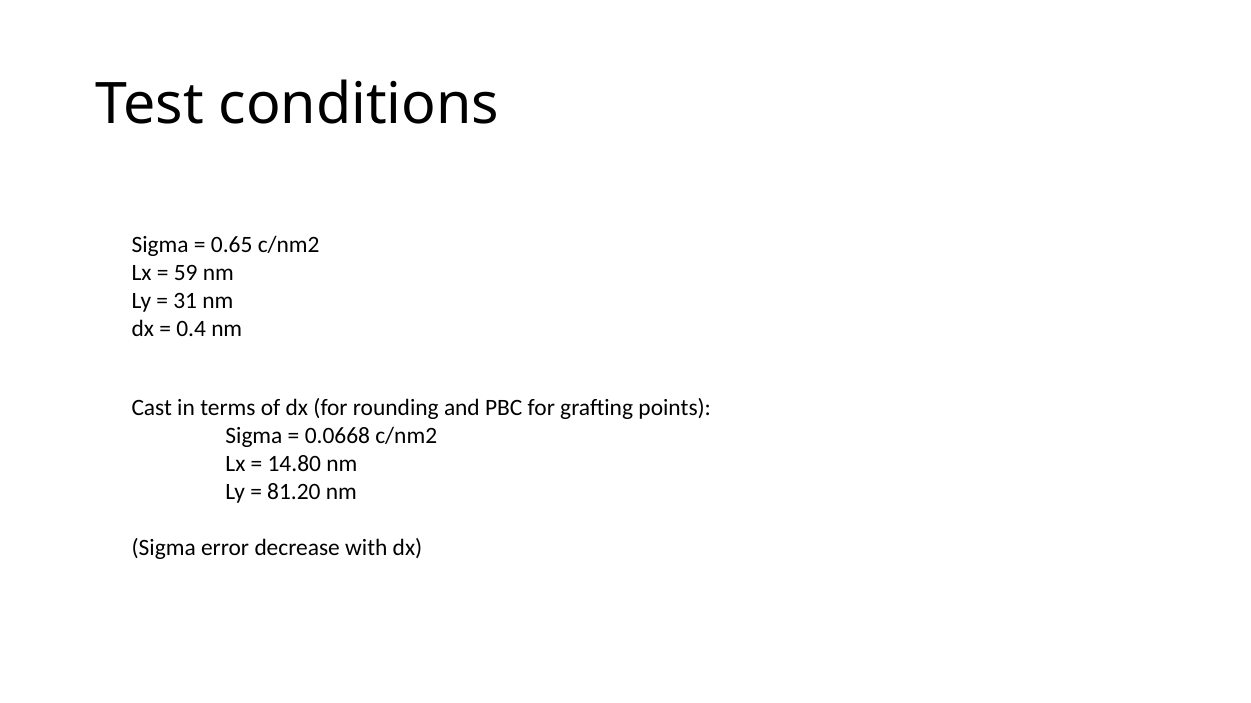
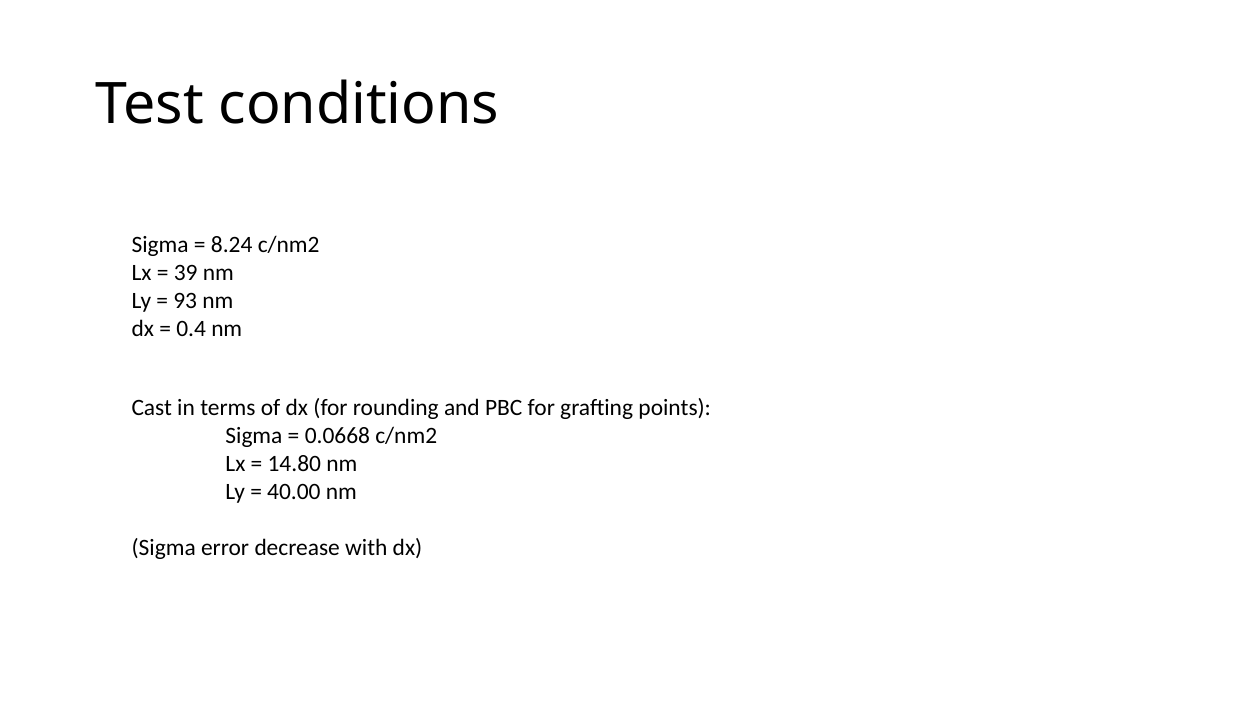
0.65: 0.65 -> 8.24 (232, 245)
59: 59 -> 39 (186, 273)
31: 31 -> 93 (185, 301)
81.20: 81.20 -> 40.00 (294, 492)
